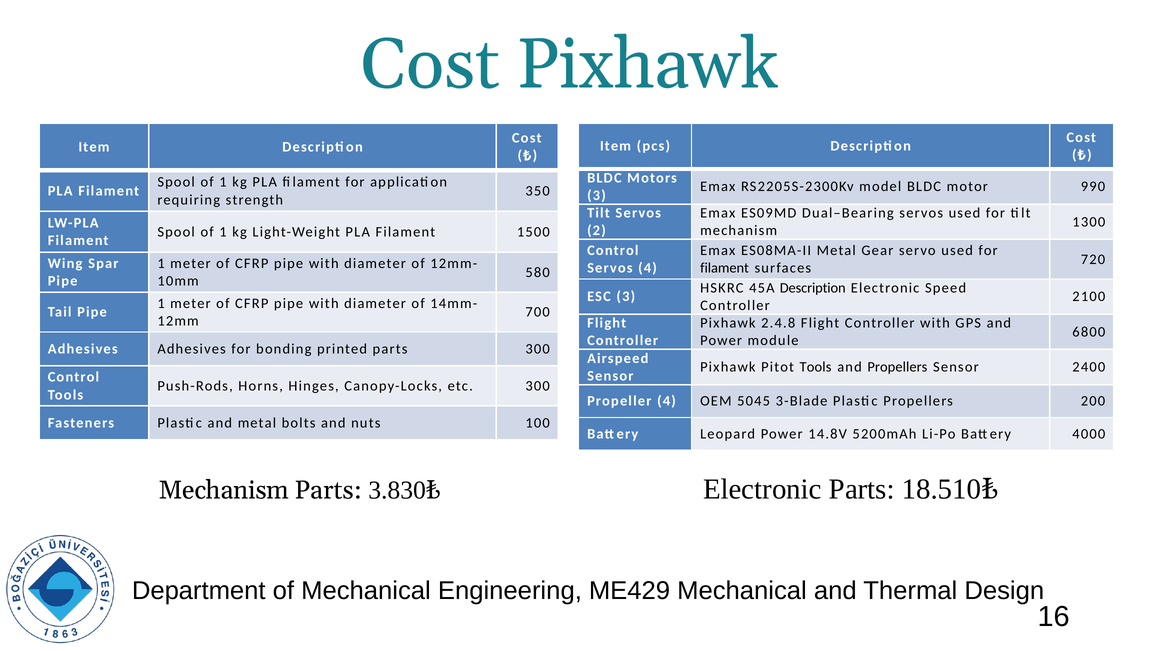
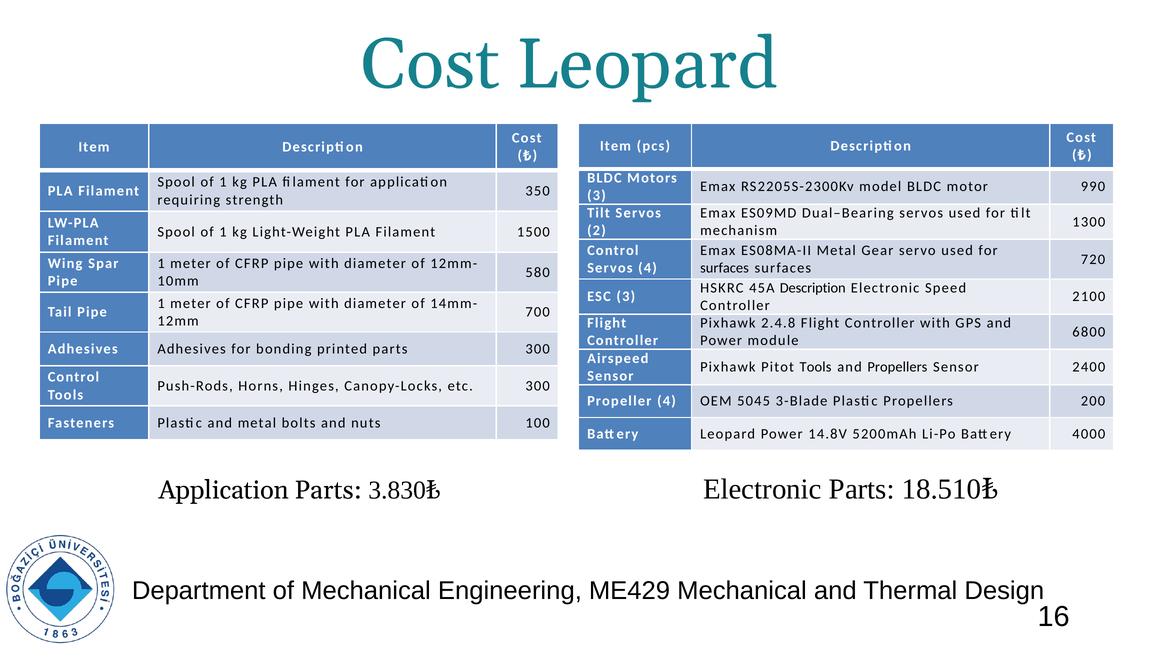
Cost Pixhawk: Pixhawk -> Leopard (647, 64)
filament: filament -> surfaces (725, 268)
Mechanism: Mechanism -> Application (224, 490)
